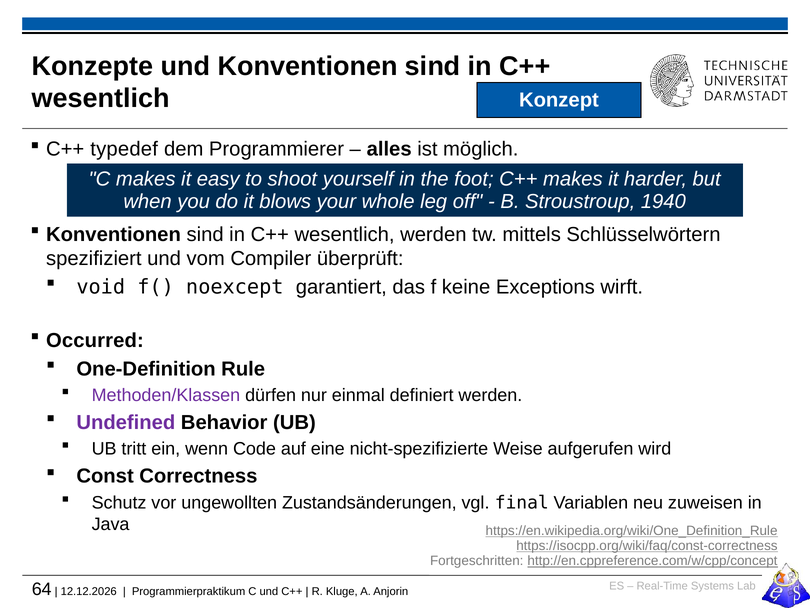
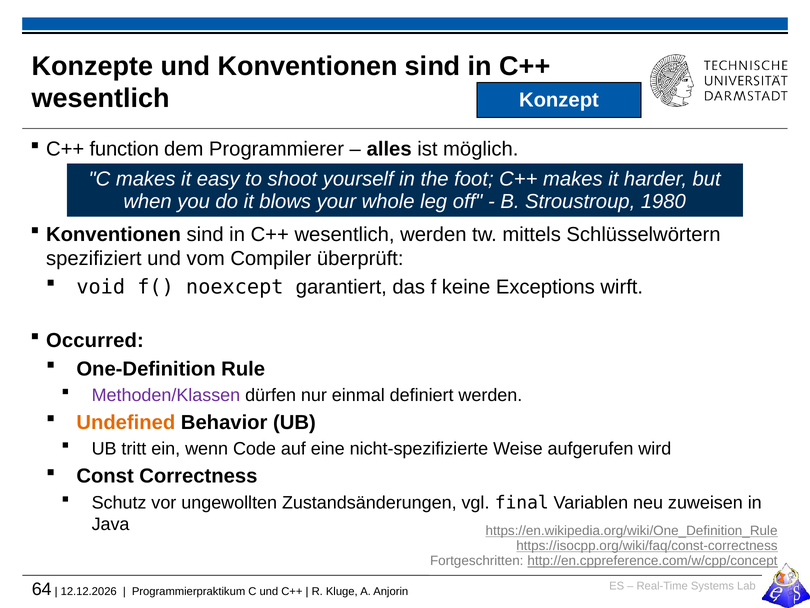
typedef: typedef -> function (124, 149)
1940: 1940 -> 1980 (663, 201)
Undefined colour: purple -> orange (126, 422)
